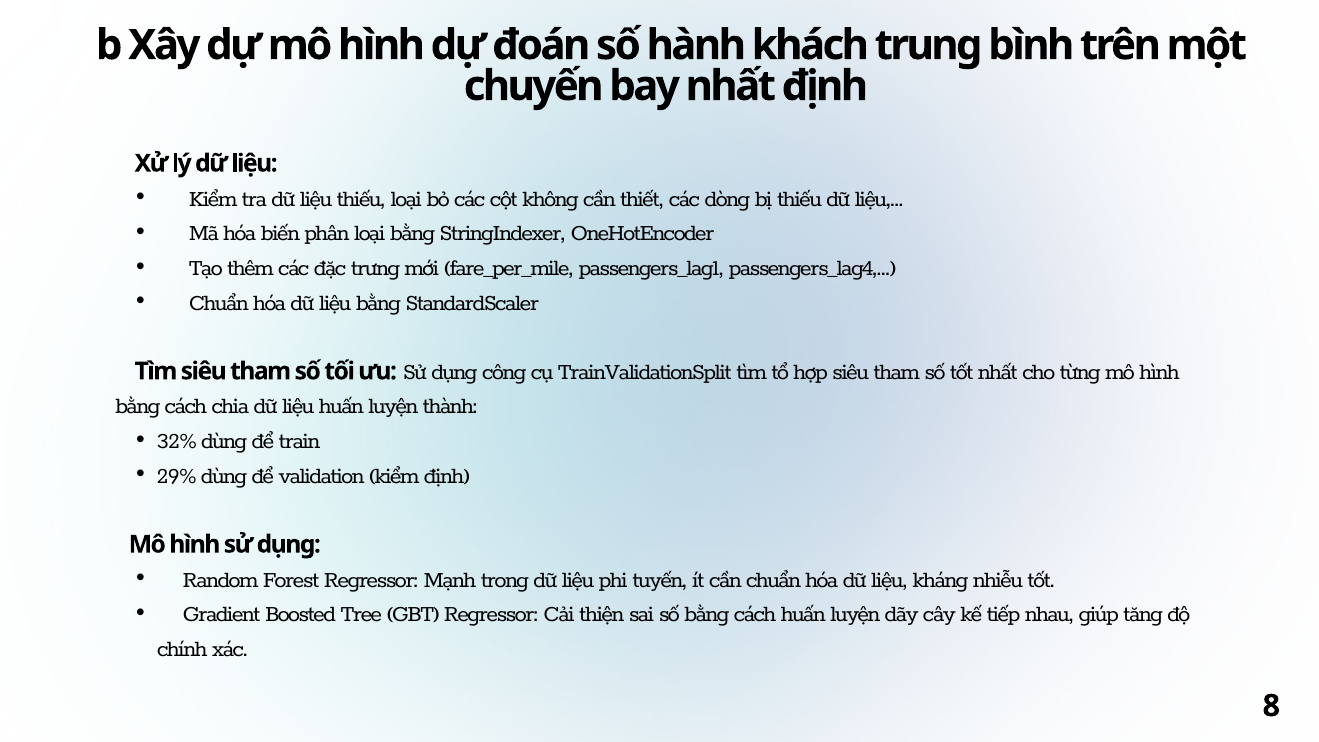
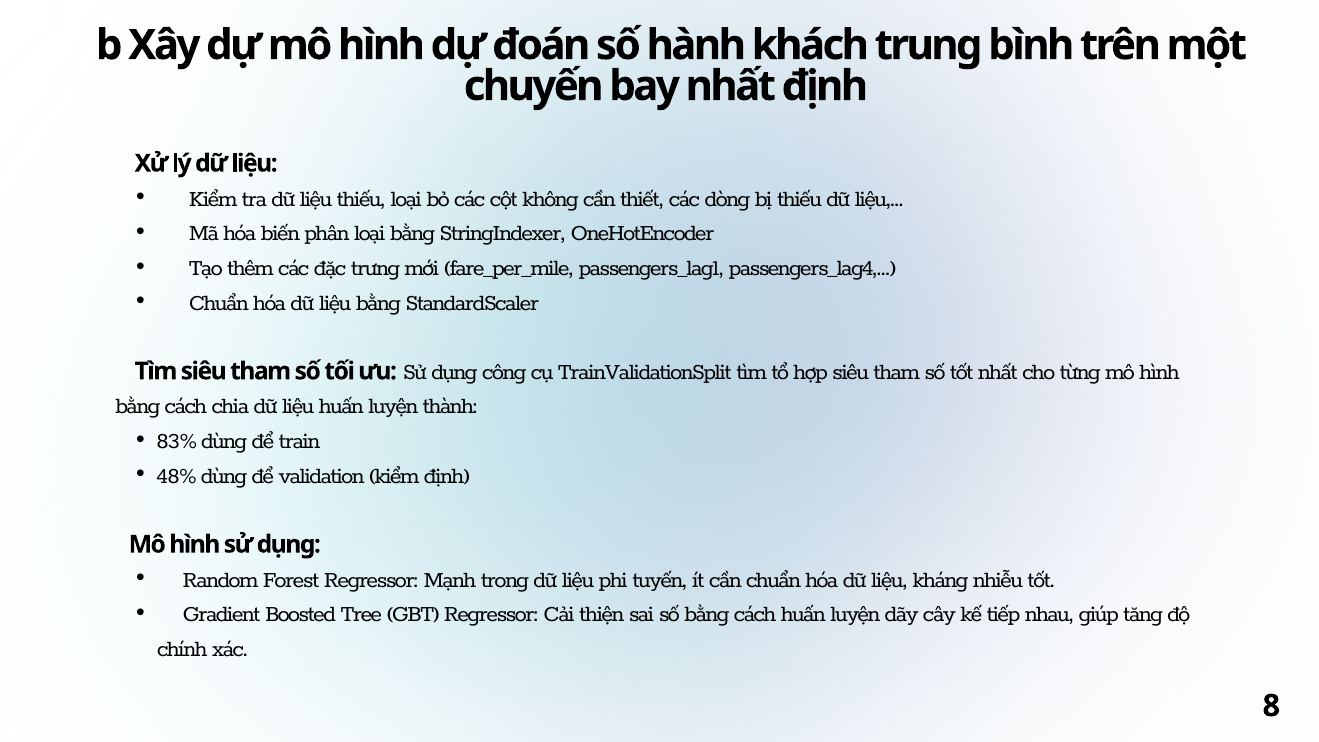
32%: 32% -> 83% (177, 440)
29%: 29% -> 48% (177, 475)
